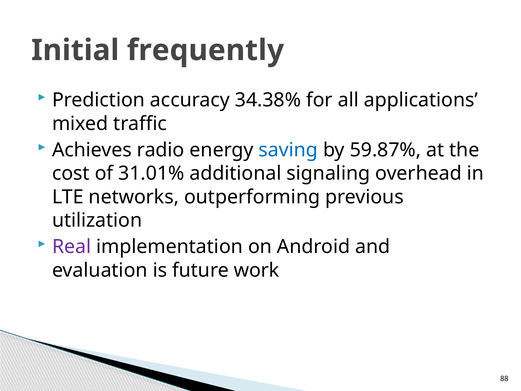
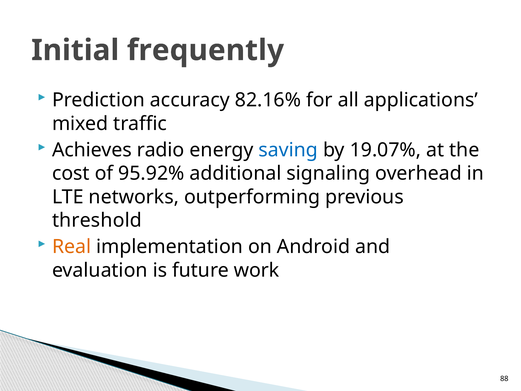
34.38%: 34.38% -> 82.16% (268, 100)
59.87%: 59.87% -> 19.07% (385, 150)
31.01%: 31.01% -> 95.92% (151, 173)
utilization: utilization -> threshold (97, 220)
Real colour: purple -> orange (72, 247)
